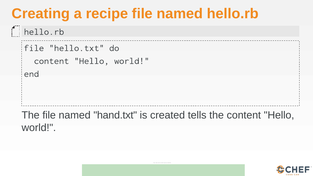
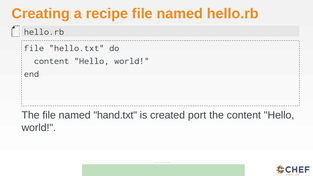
tells: tells -> port (197, 115)
